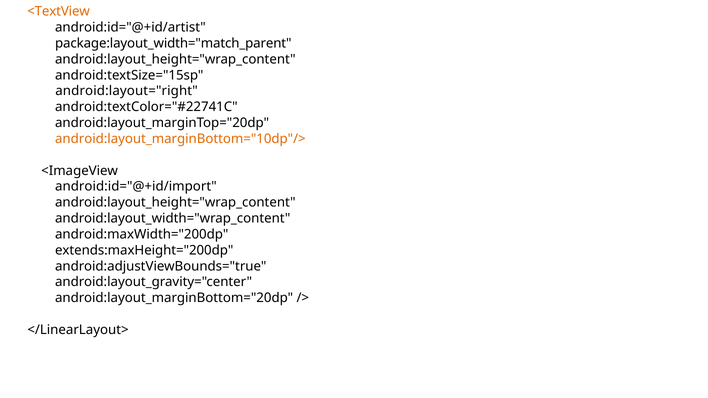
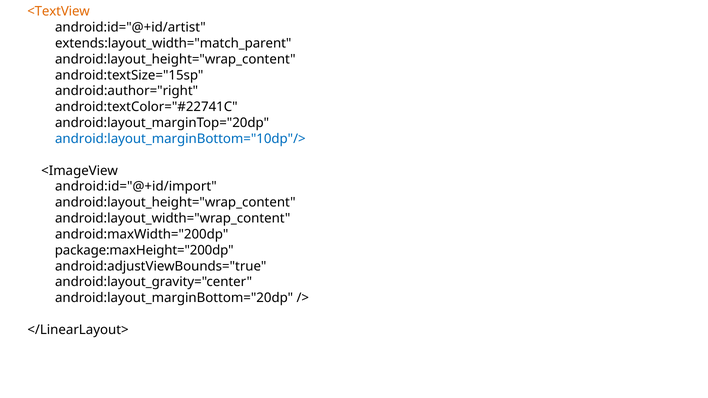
package:layout_width="match_parent: package:layout_width="match_parent -> extends:layout_width="match_parent (173, 43)
android:layout="right: android:layout="right -> android:author="right (127, 91)
android:layout_marginBottom="10dp"/> colour: orange -> blue (180, 139)
extends:maxHeight="200dp: extends:maxHeight="200dp -> package:maxHeight="200dp (144, 250)
